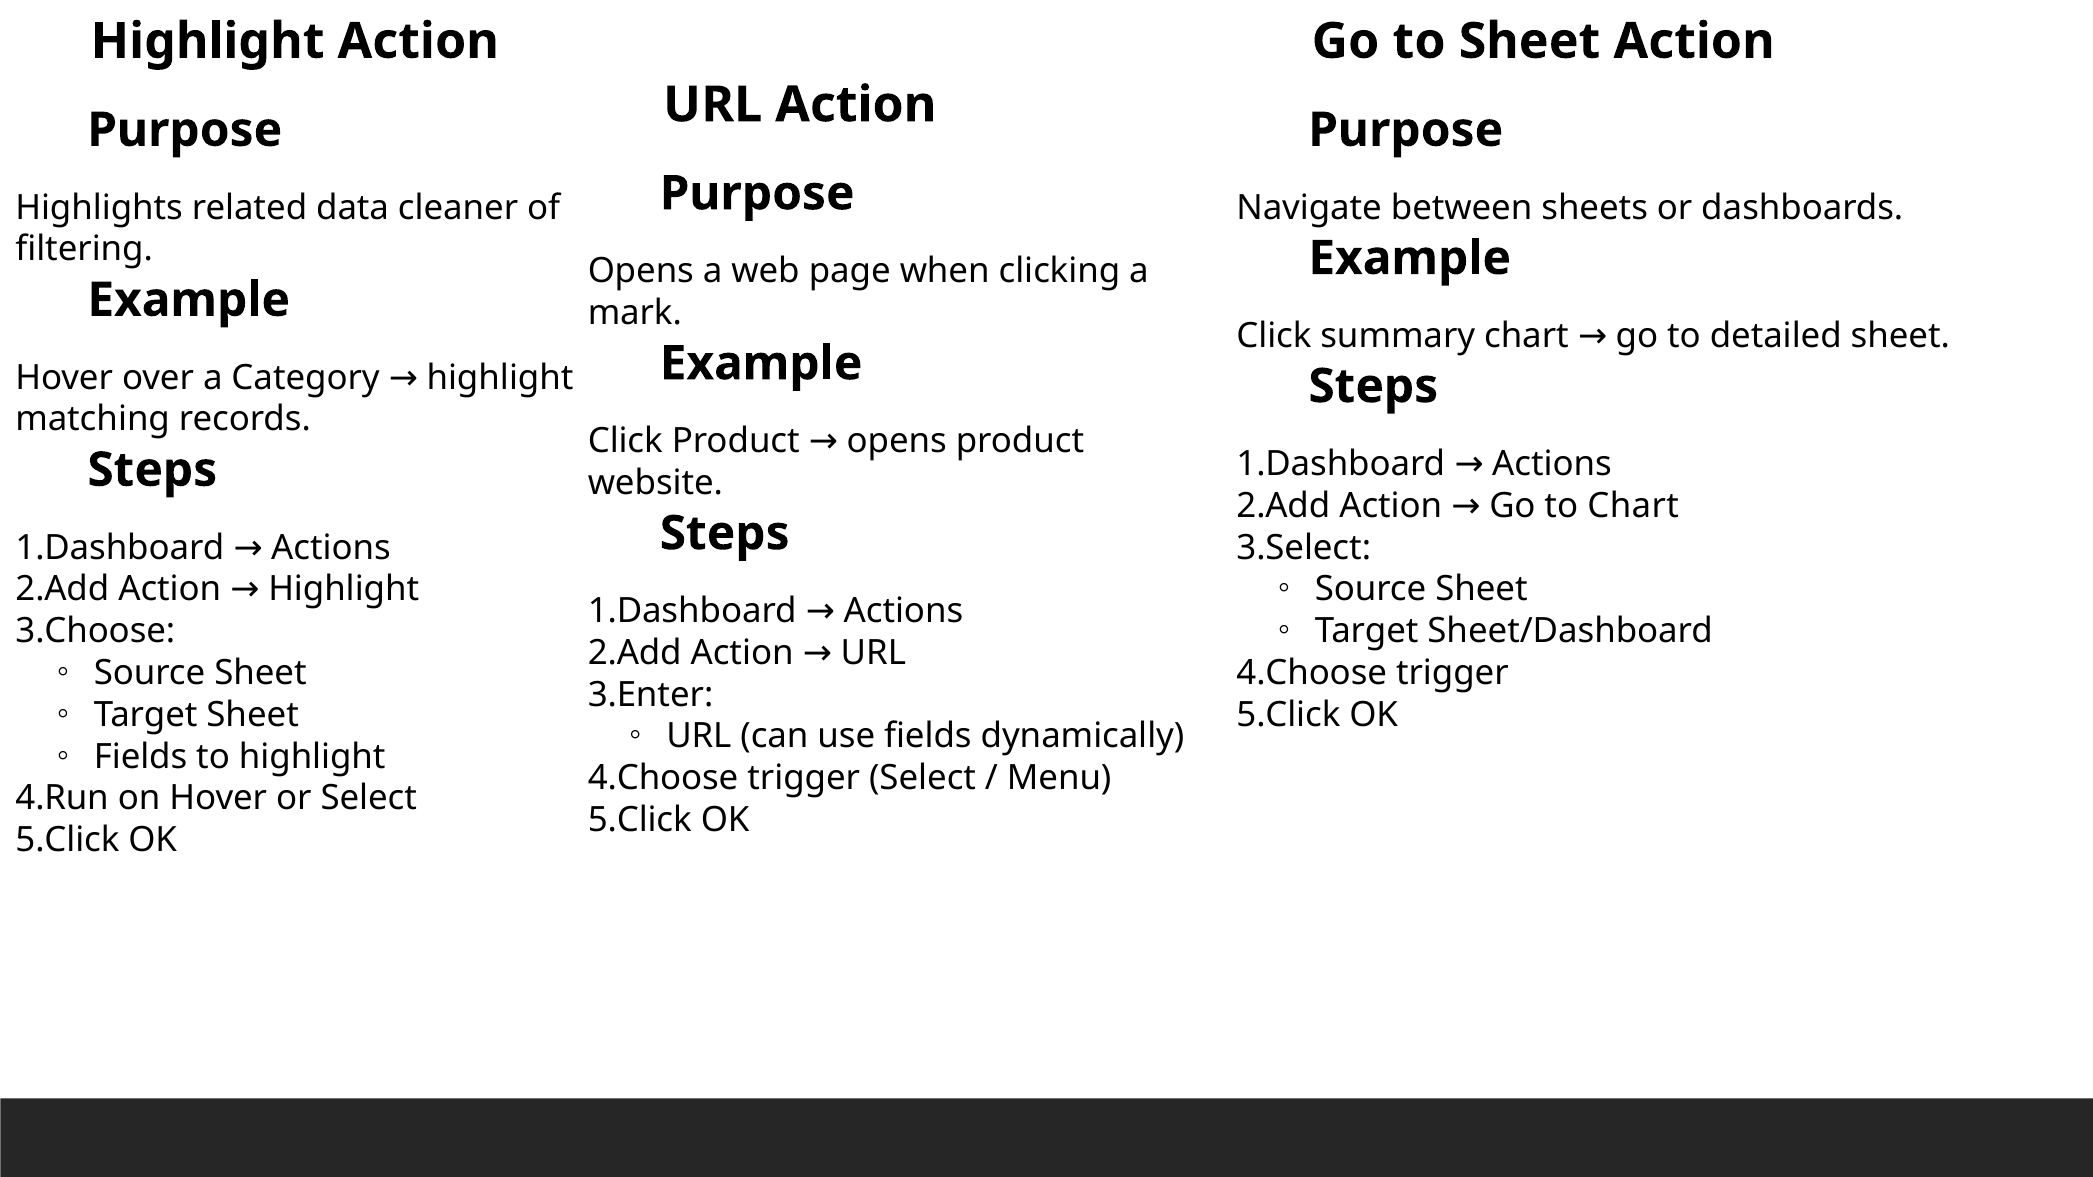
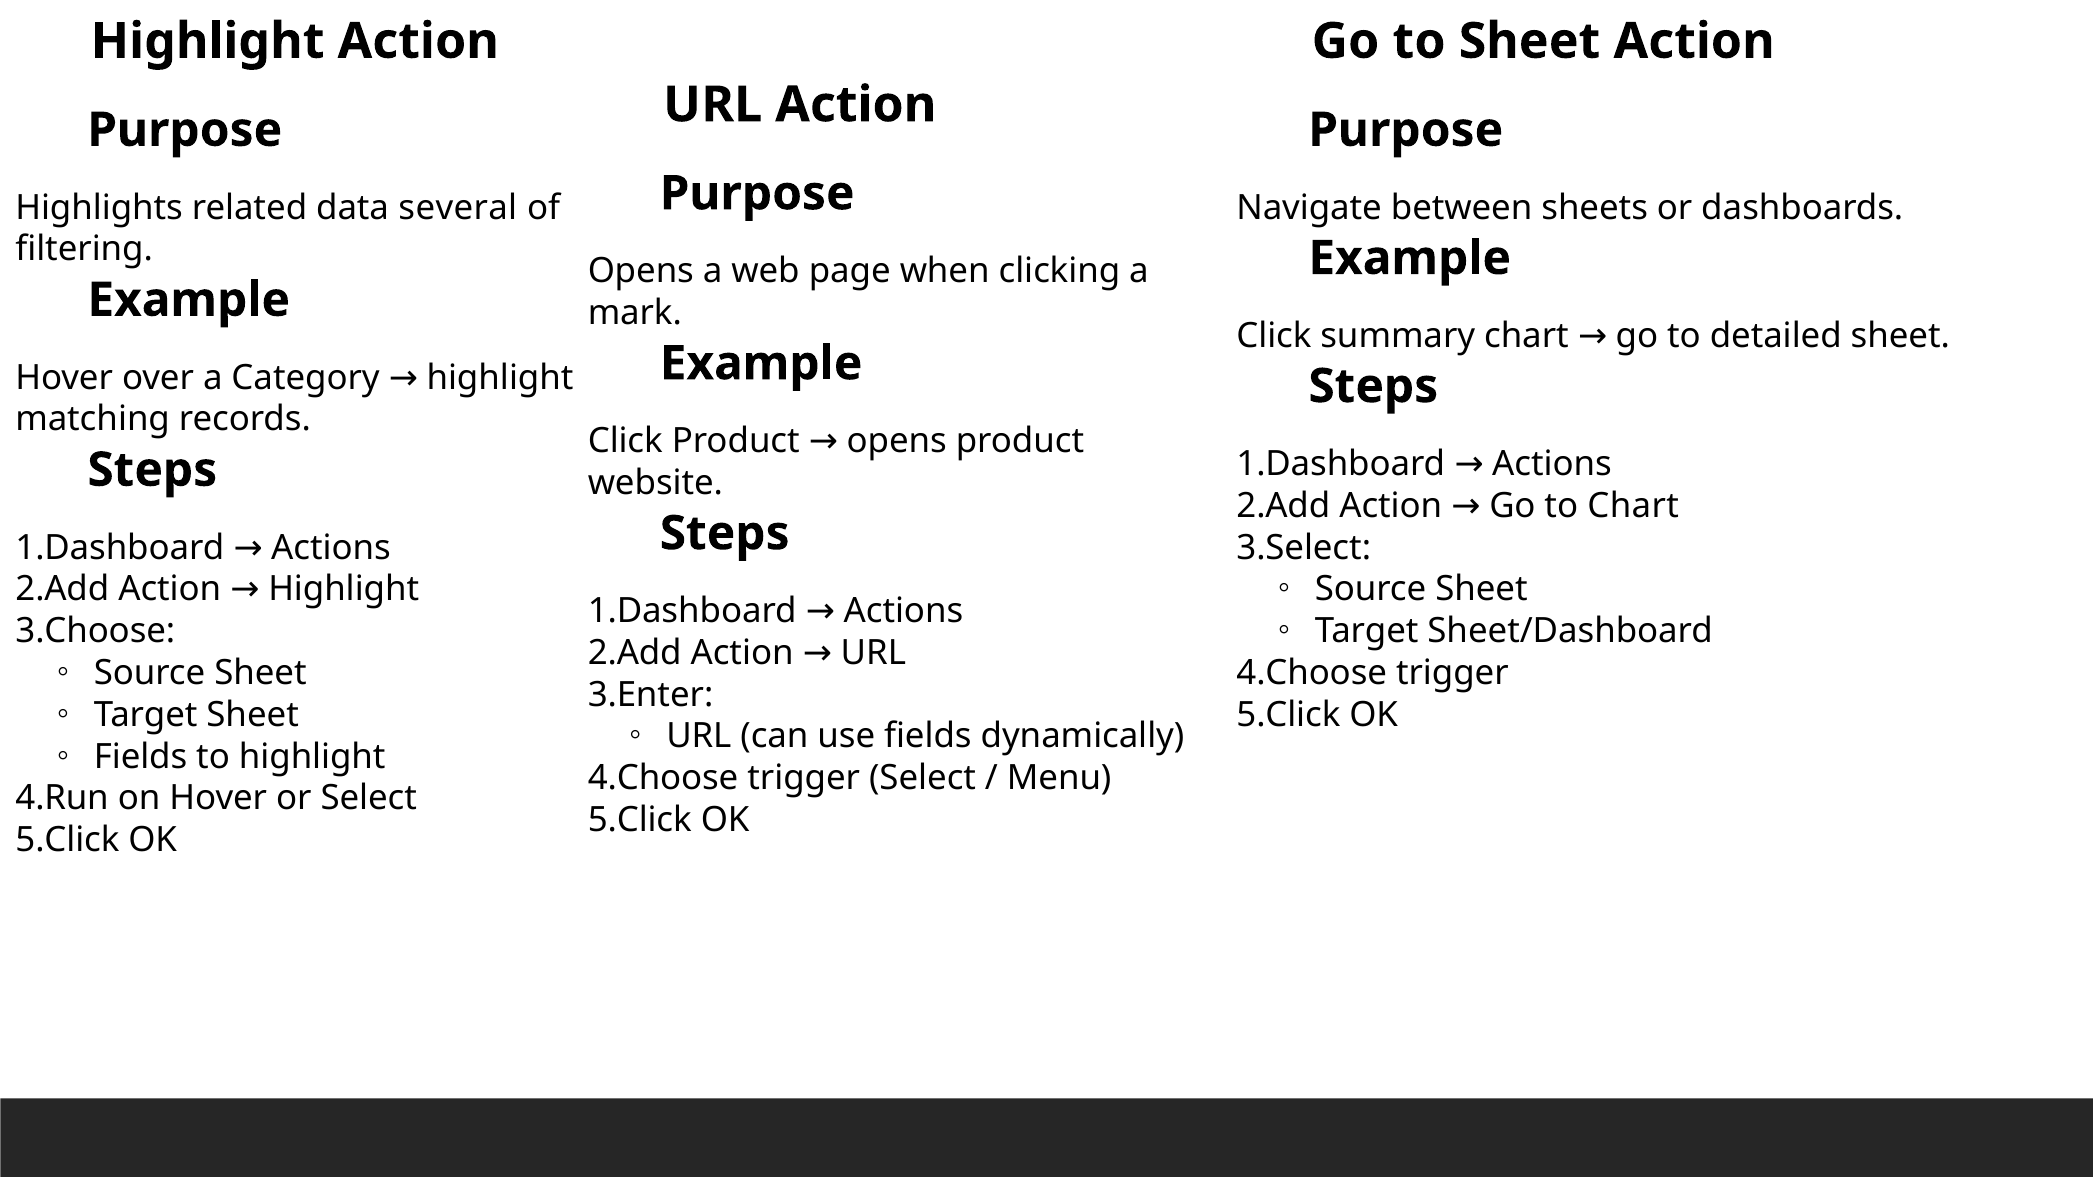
cleaner: cleaner -> several (458, 208)
